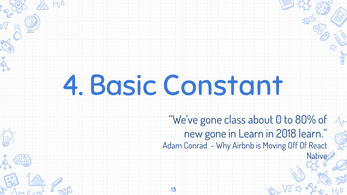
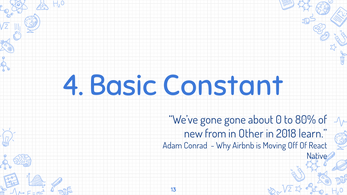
gone class: class -> gone (235, 120)
new gone: gone -> from (216, 134)
in Learn: Learn -> Other (251, 134)
